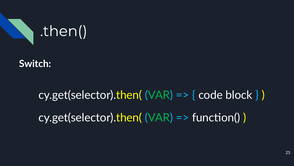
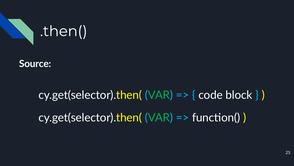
Switch: Switch -> Source (35, 64)
